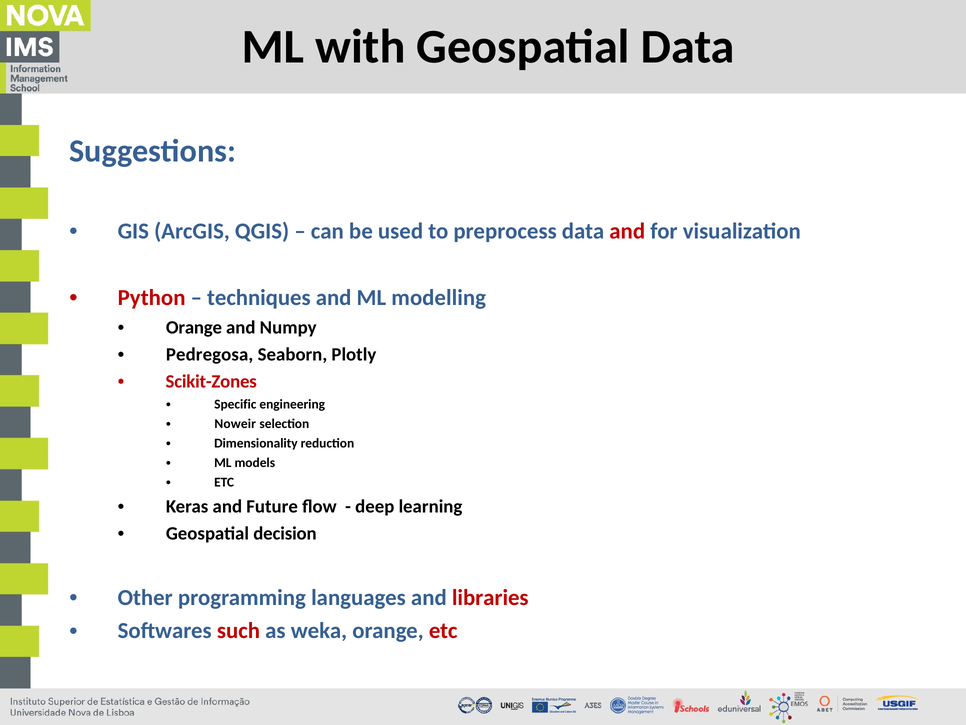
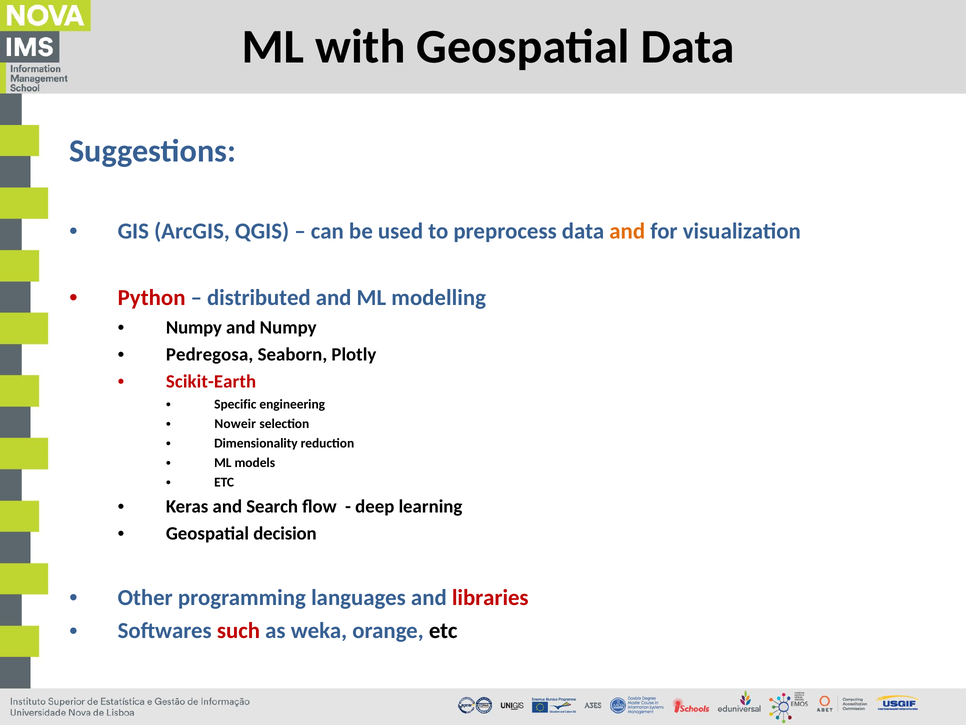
and colour: red -> orange (627, 231)
techniques: techniques -> distributed (259, 297)
Orange: Orange -> Numpy (194, 327)
Scikit-Zones: Scikit-Zones -> Scikit-Earth (211, 381)
Future: Future -> Search (272, 506)
etc colour: red -> black (443, 631)
